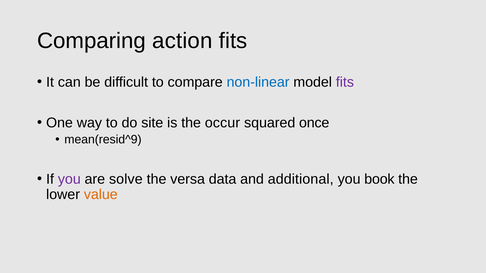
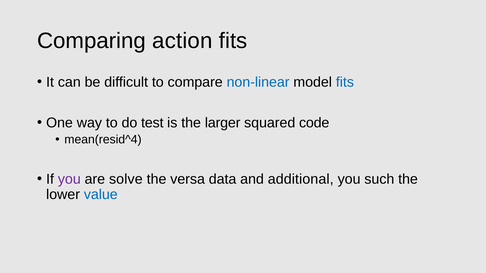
fits colour: purple -> blue (345, 82)
site: site -> test (152, 123)
occur: occur -> larger (223, 123)
once: once -> code (314, 123)
mean(resid^9: mean(resid^9 -> mean(resid^4 (103, 140)
book: book -> such (379, 179)
value colour: orange -> blue (101, 195)
